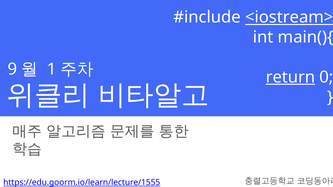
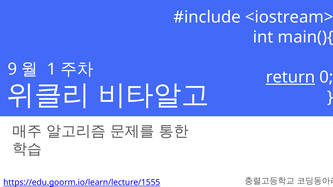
<iostream> underline: present -> none (289, 17)
